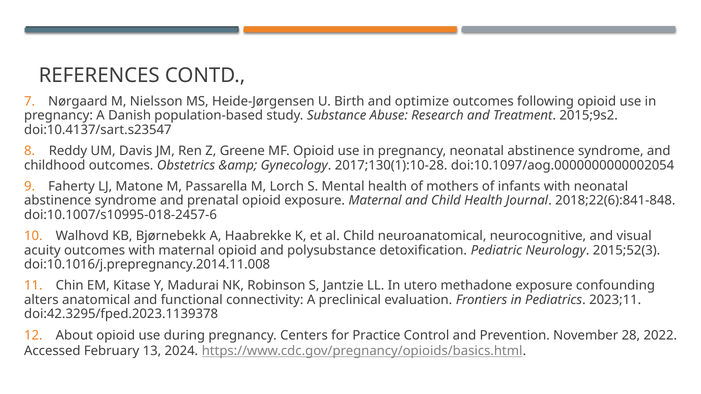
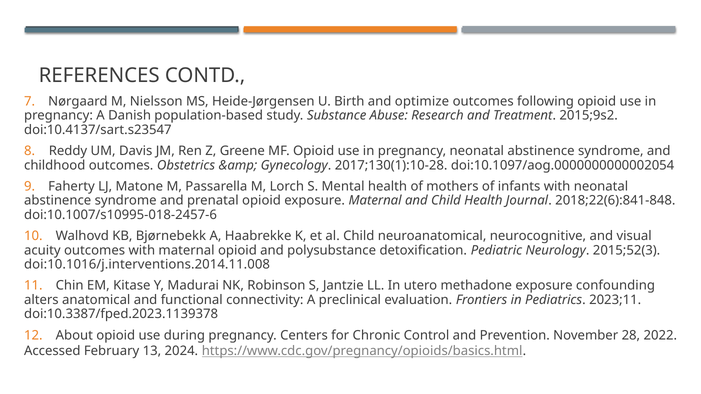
doi:10.1016/j.prepregnancy.2014.11.008: doi:10.1016/j.prepregnancy.2014.11.008 -> doi:10.1016/j.interventions.2014.11.008 (147, 265)
doi:42.3295/fped.2023.1139378: doi:42.3295/fped.2023.1139378 -> doi:10.3387/fped.2023.1139378 (121, 314)
Practice: Practice -> Chronic (376, 335)
